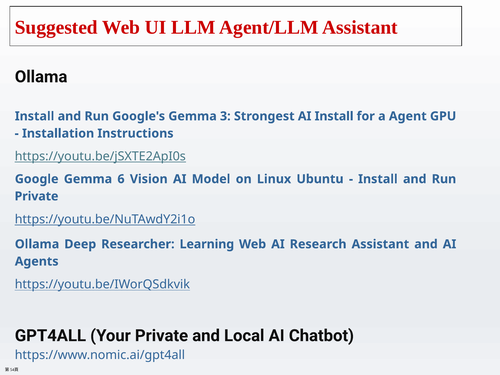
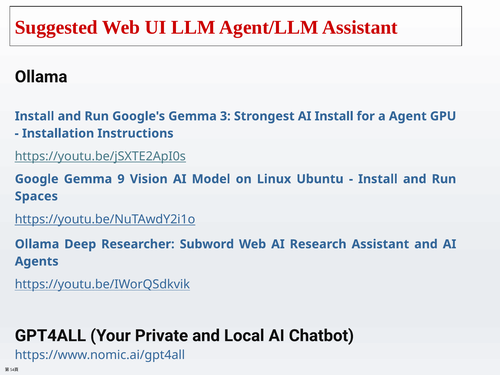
6: 6 -> 9 (121, 179)
Private: Private -> Spaces (36, 196)
Learning: Learning -> Subword (207, 244)
